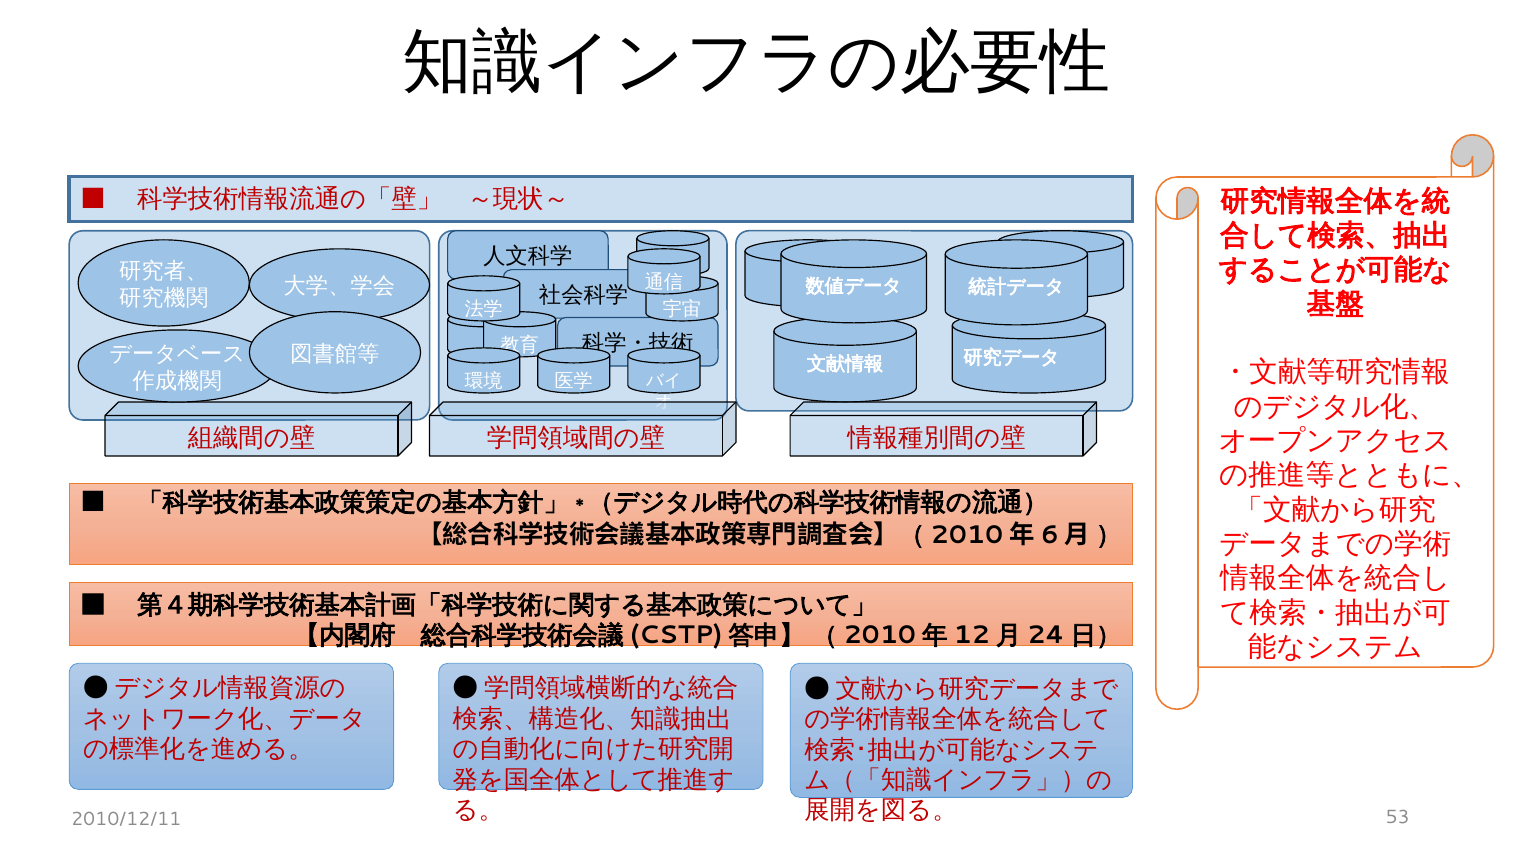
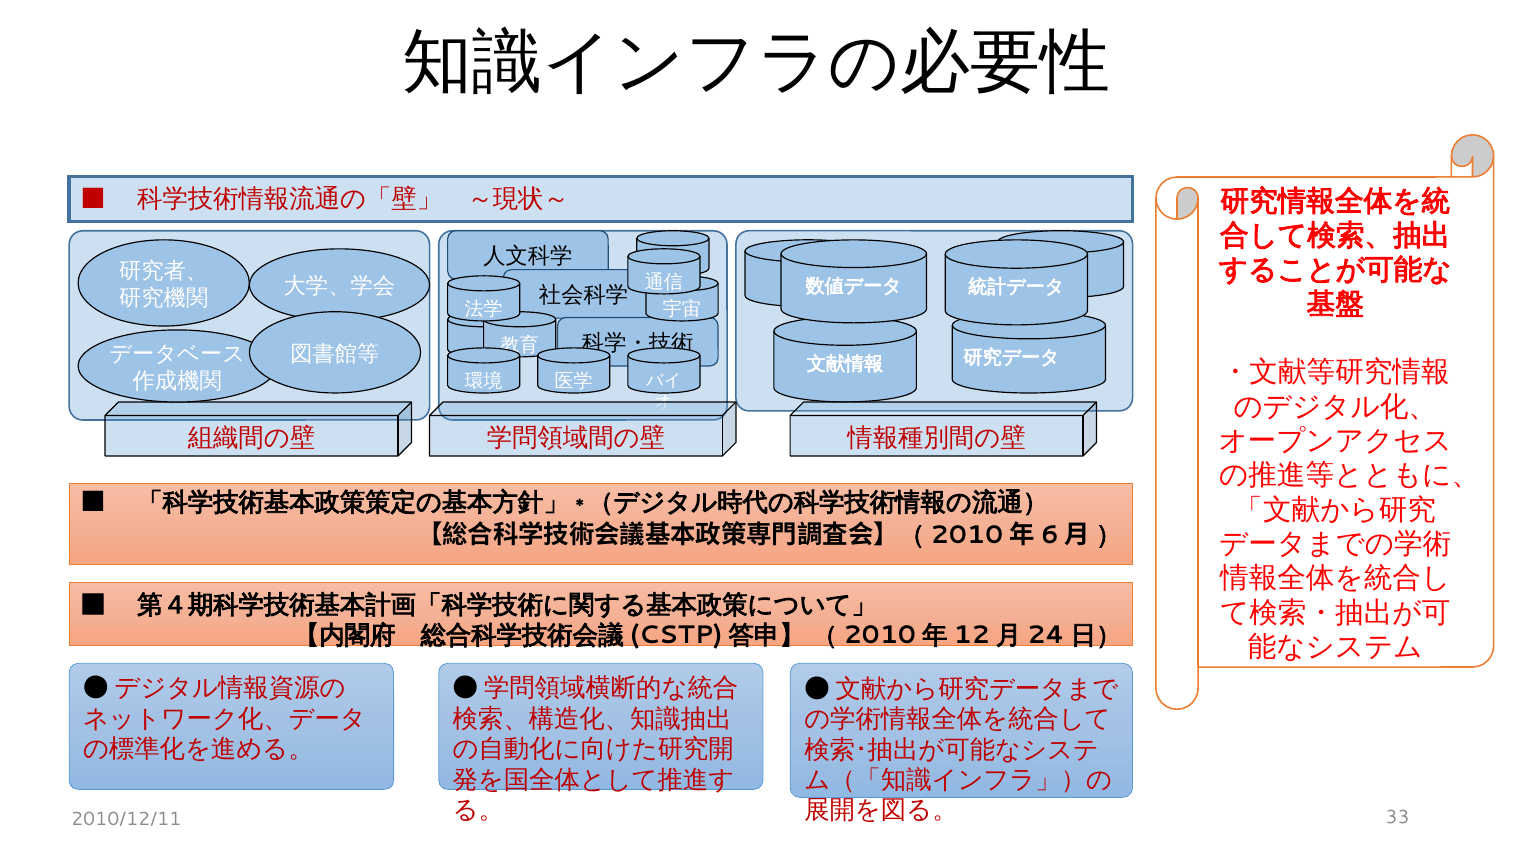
53: 53 -> 33 (1398, 818)
